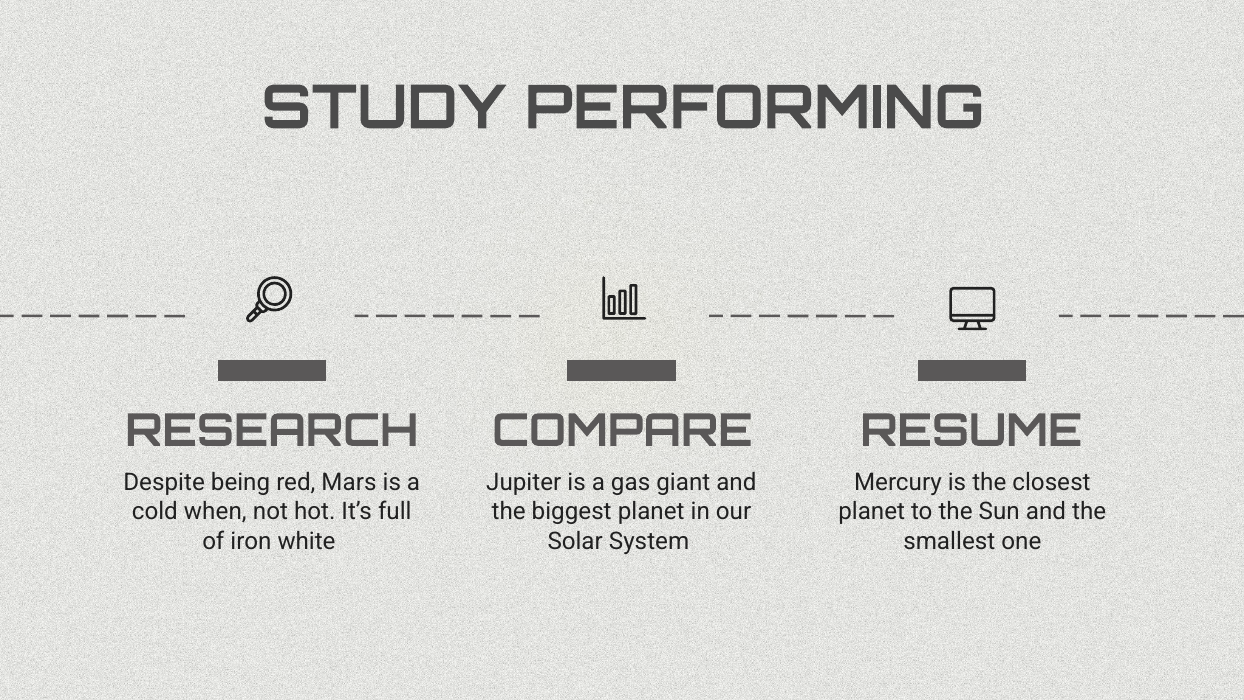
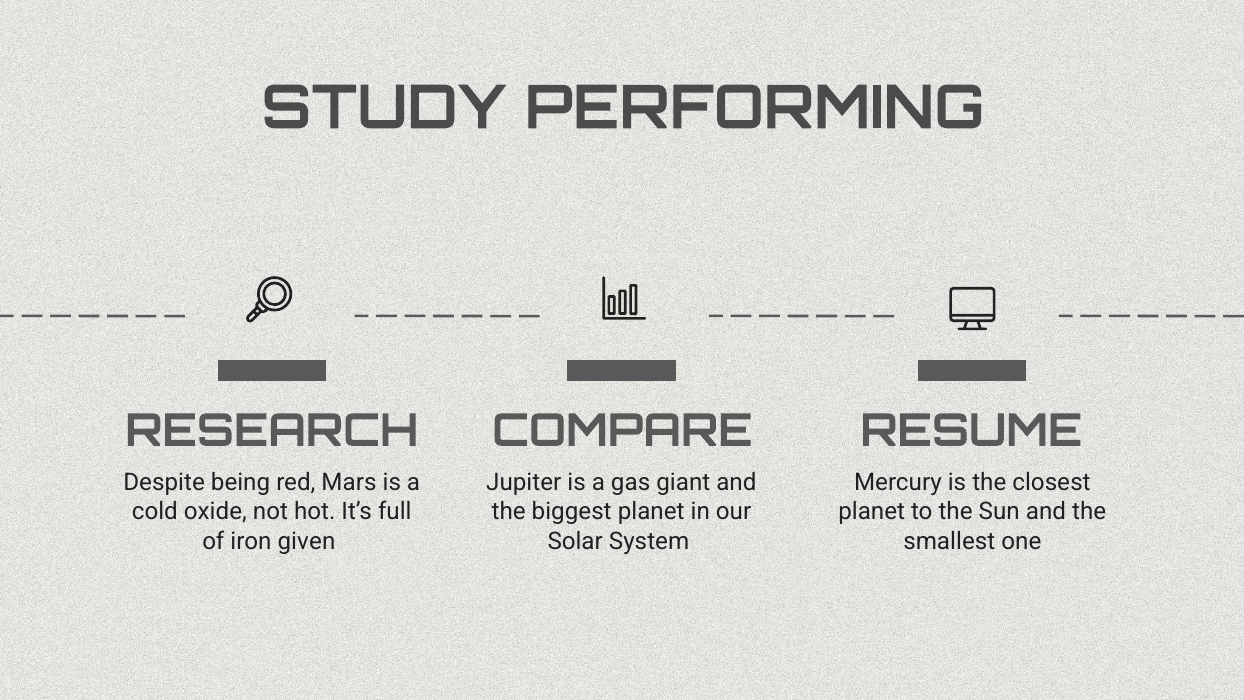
when: when -> oxide (215, 512)
white: white -> given (306, 541)
